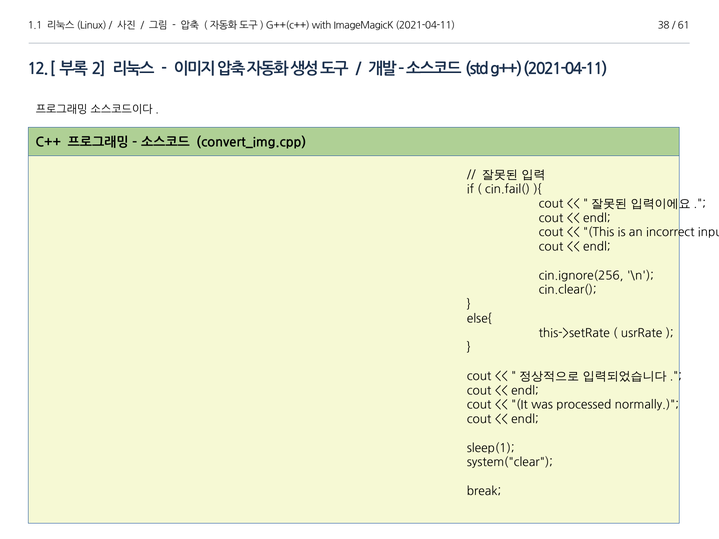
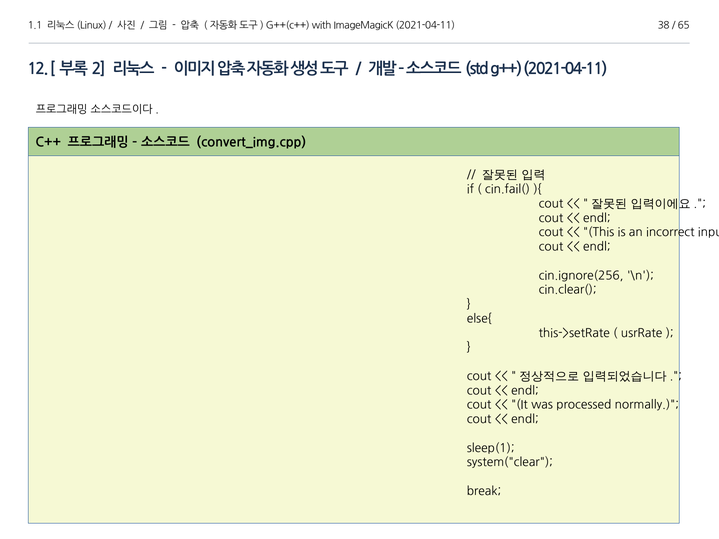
61: 61 -> 65 (684, 26)
